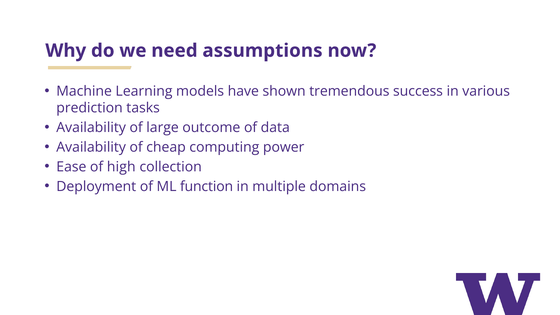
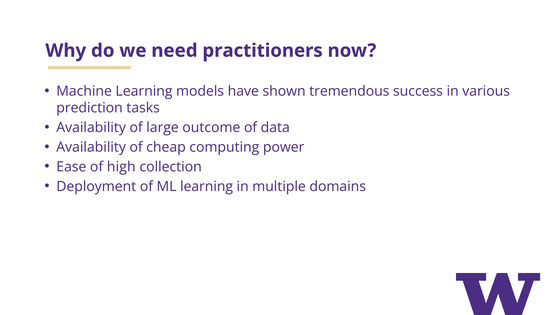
assumptions: assumptions -> practitioners (263, 51)
ML function: function -> learning (207, 186)
